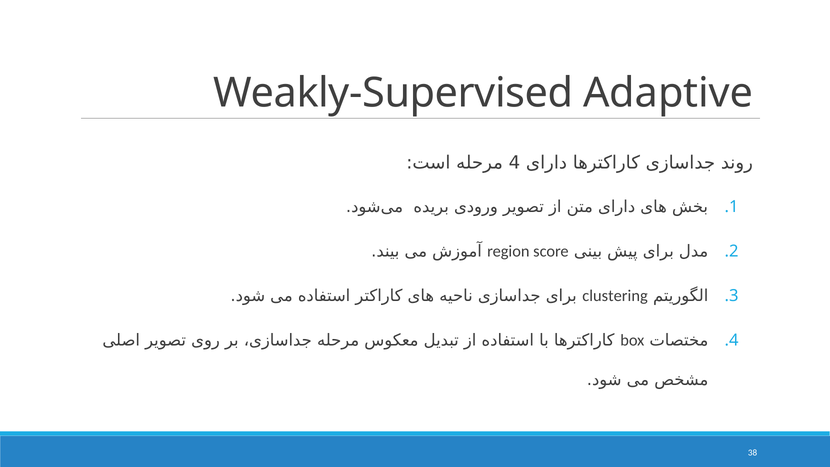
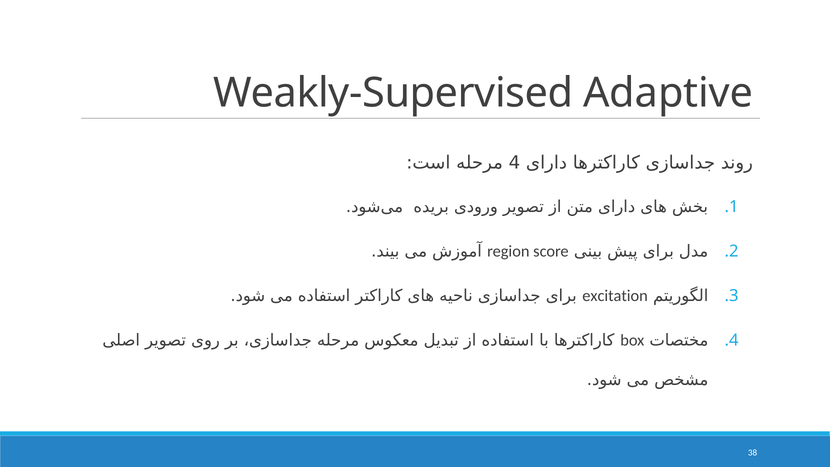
clustering: clustering -> excitation (615, 296)
